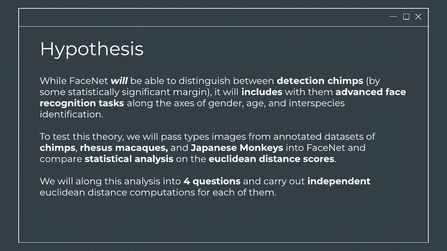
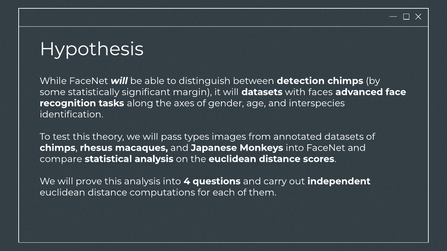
will includes: includes -> datasets (262, 92)
with them: them -> faces (320, 92)
will along: along -> prove (89, 182)
